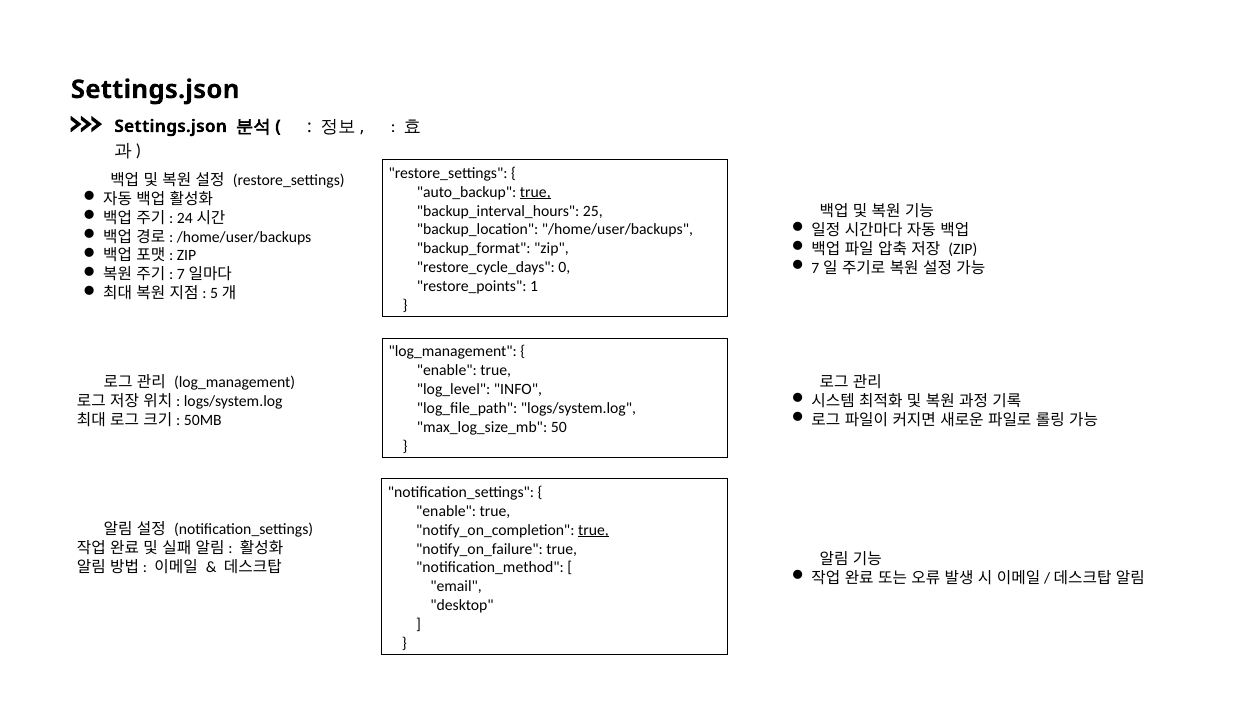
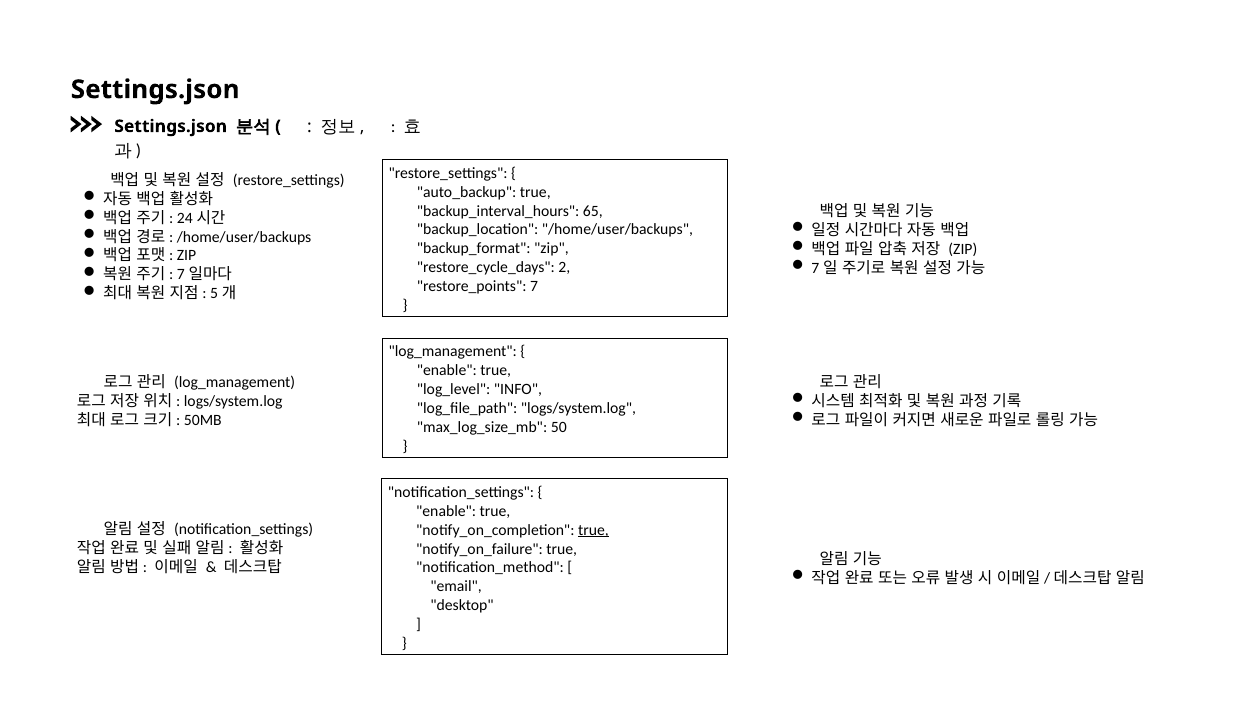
true underline: present -> none (535, 192)
25: 25 -> 65 (593, 211)
0: 0 -> 2 (564, 268)
1: 1 -> 7 (534, 286)
